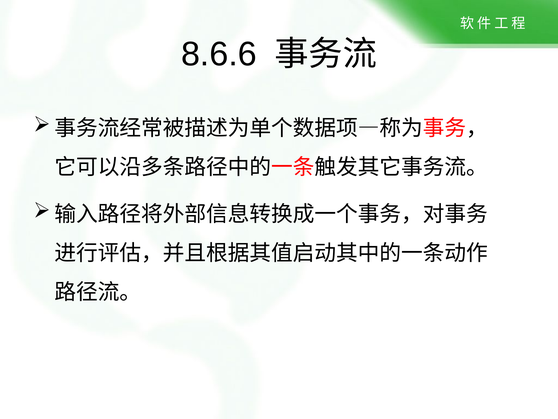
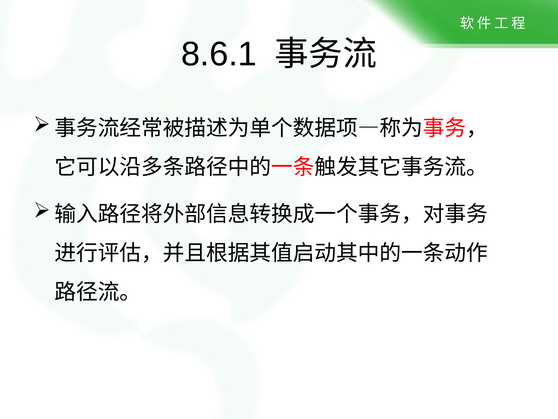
8.6.6: 8.6.6 -> 8.6.1 (219, 54)
